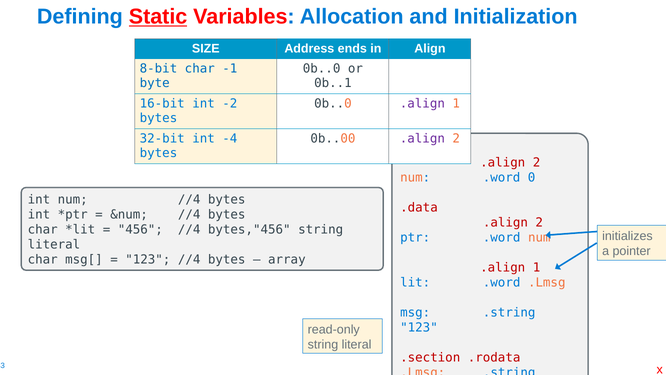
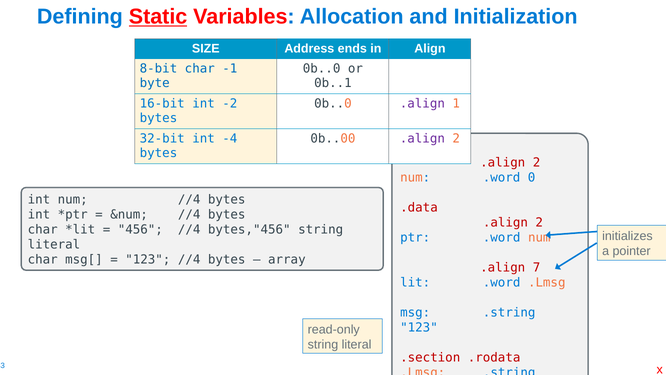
1: 1 -> 7 (537, 267)
